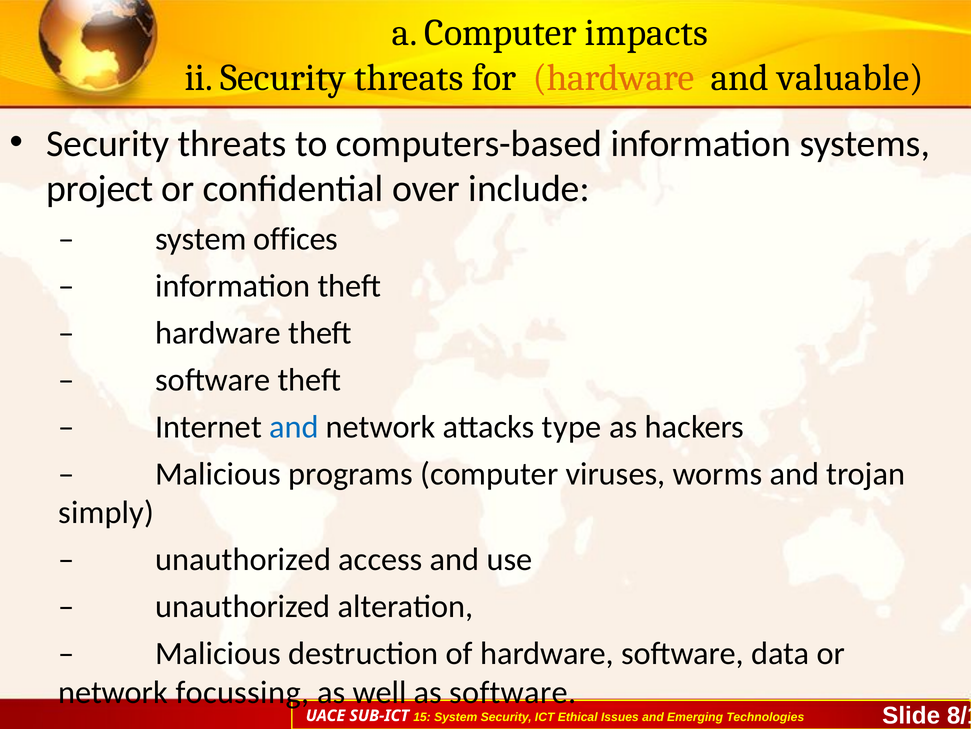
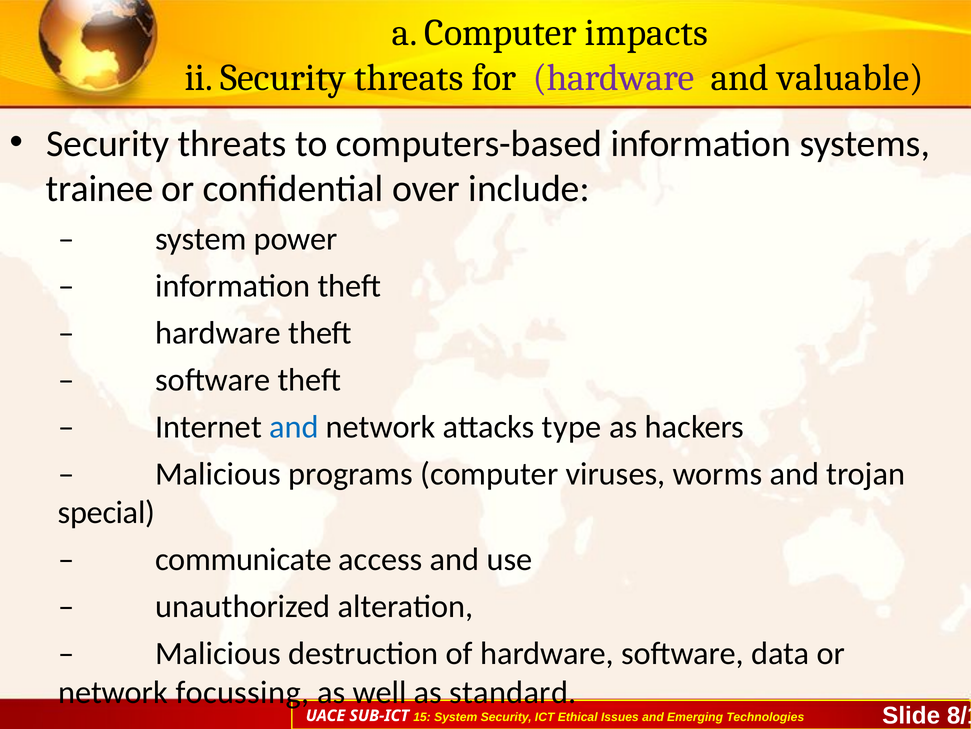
hardware colour: orange -> purple (614, 78)
project: project -> trainee (100, 189)
offices: offices -> power (296, 239)
simply: simply -> special (106, 512)
unauthorized: unauthorized -> communicate (243, 559)
as software: software -> standard (513, 692)
